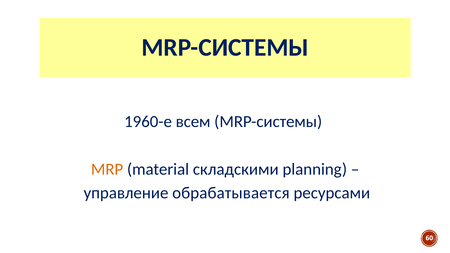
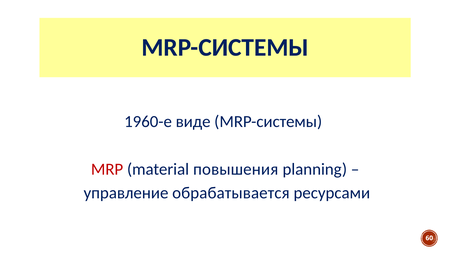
всем: всем -> виде (193, 122)
MRP colour: orange -> red (107, 169)
складскими: складскими -> повышения (236, 169)
